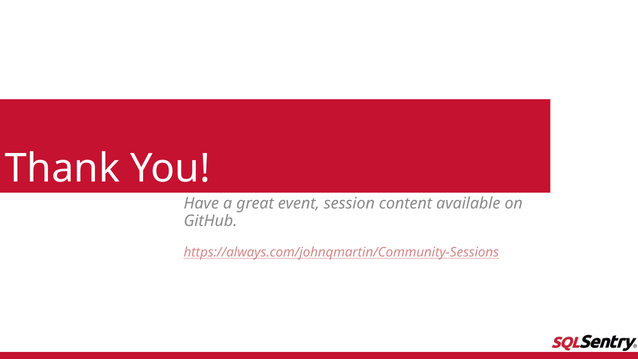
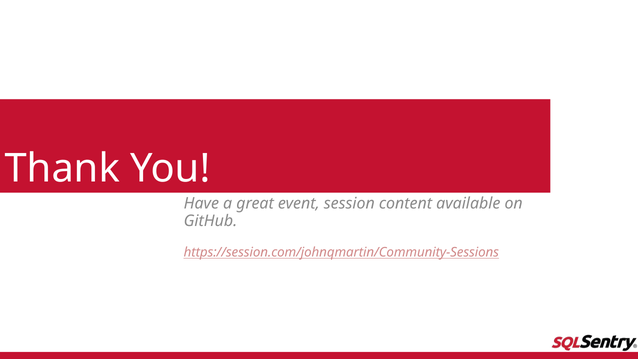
https://always.com/johnqmartin/Community-Sessions: https://always.com/johnqmartin/Community-Sessions -> https://session.com/johnqmartin/Community-Sessions (341, 252)
